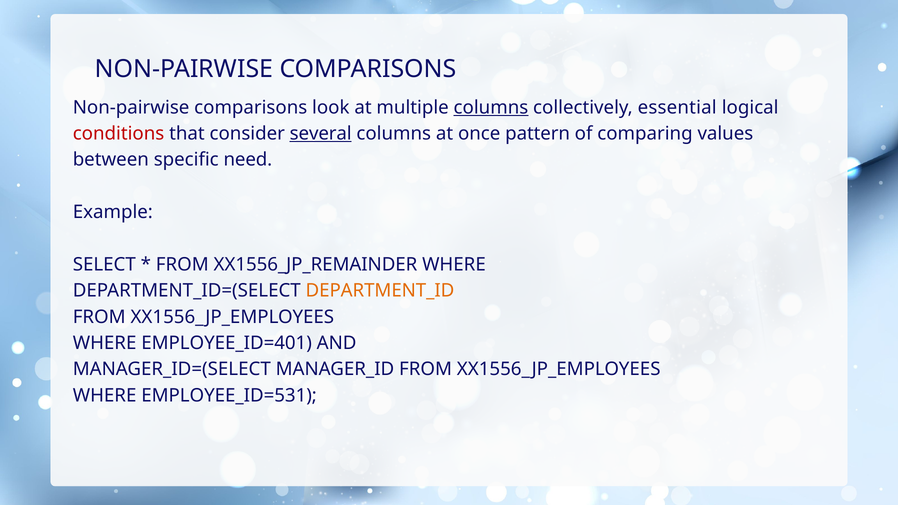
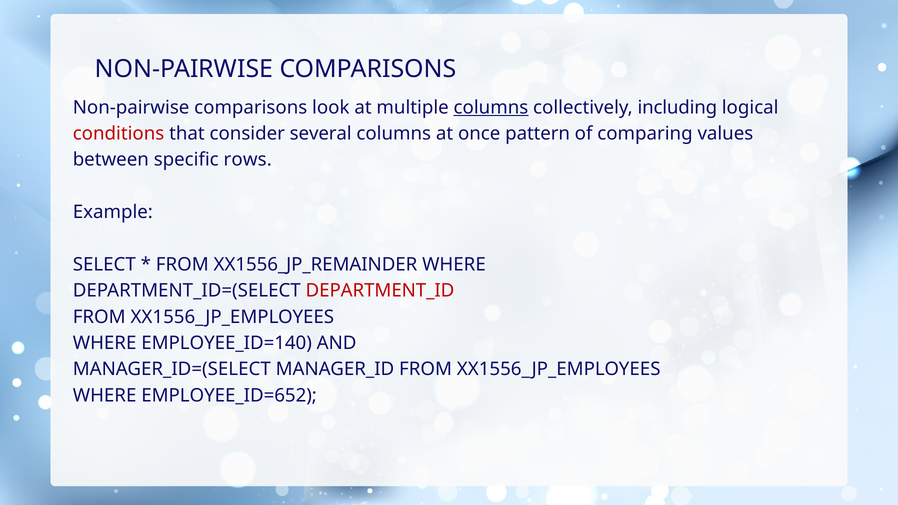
essential: essential -> including (677, 107)
several underline: present -> none (321, 134)
need: need -> rows (248, 160)
DEPARTMENT_ID colour: orange -> red (380, 291)
EMPLOYEE_ID=401: EMPLOYEE_ID=401 -> EMPLOYEE_ID=140 (227, 343)
EMPLOYEE_ID=531: EMPLOYEE_ID=531 -> EMPLOYEE_ID=652 (229, 396)
